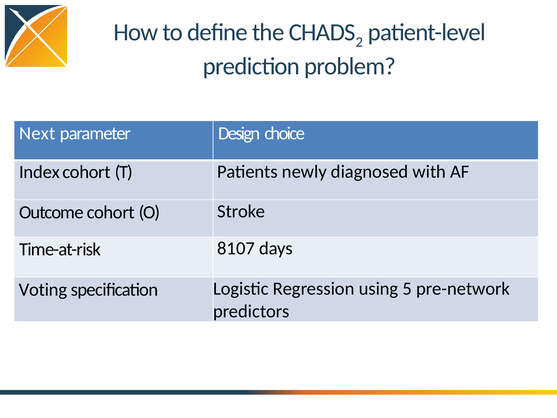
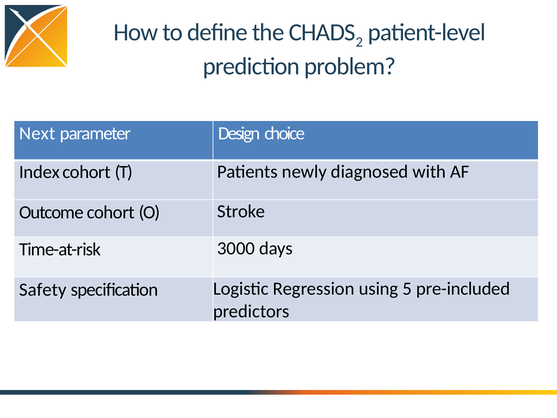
8107: 8107 -> 3000 (236, 248)
Voting: Voting -> Safety (43, 290)
pre-network: pre-network -> pre-included (463, 288)
